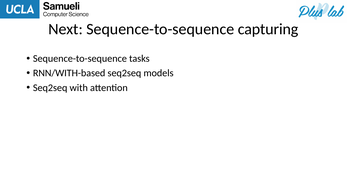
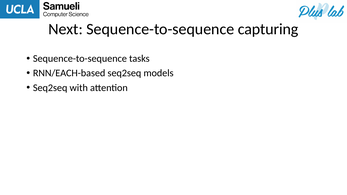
RNN/WITH-based: RNN/WITH-based -> RNN/EACH-based (69, 73)
